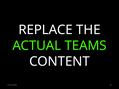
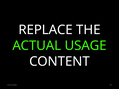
TEAMS: TEAMS -> USAGE (86, 46)
